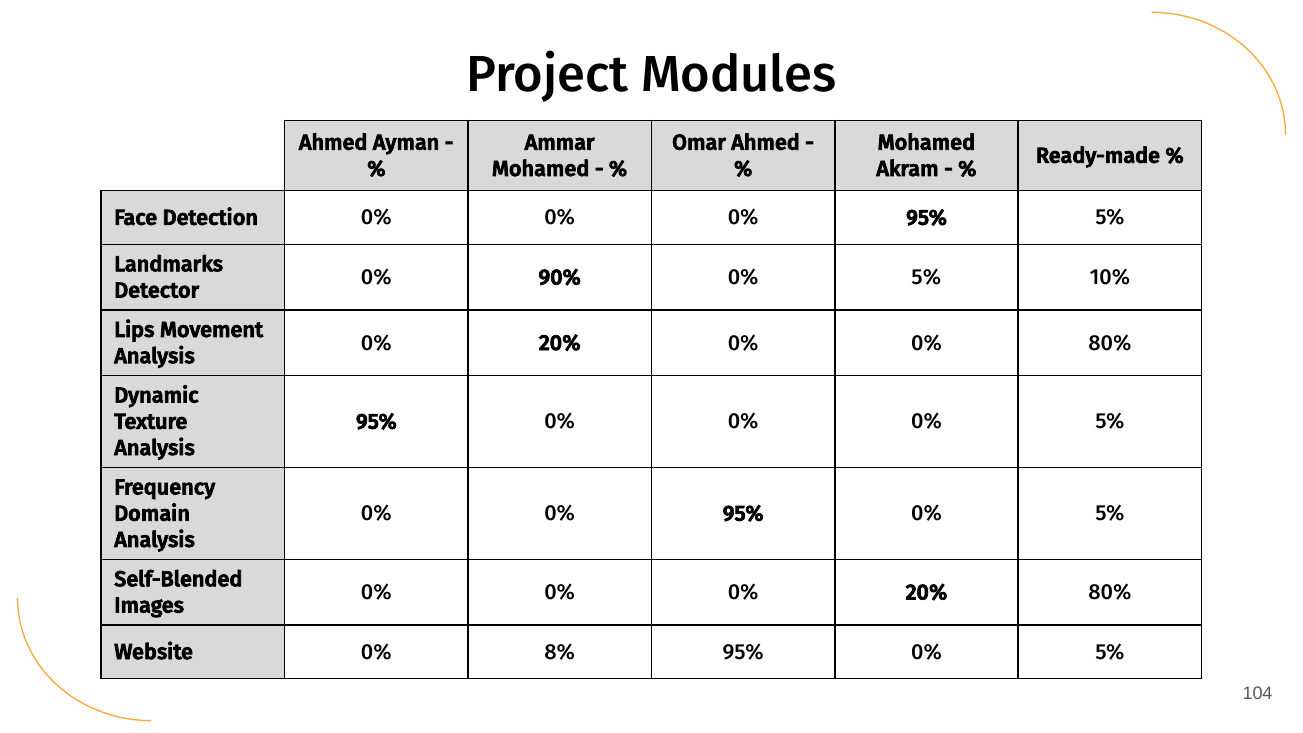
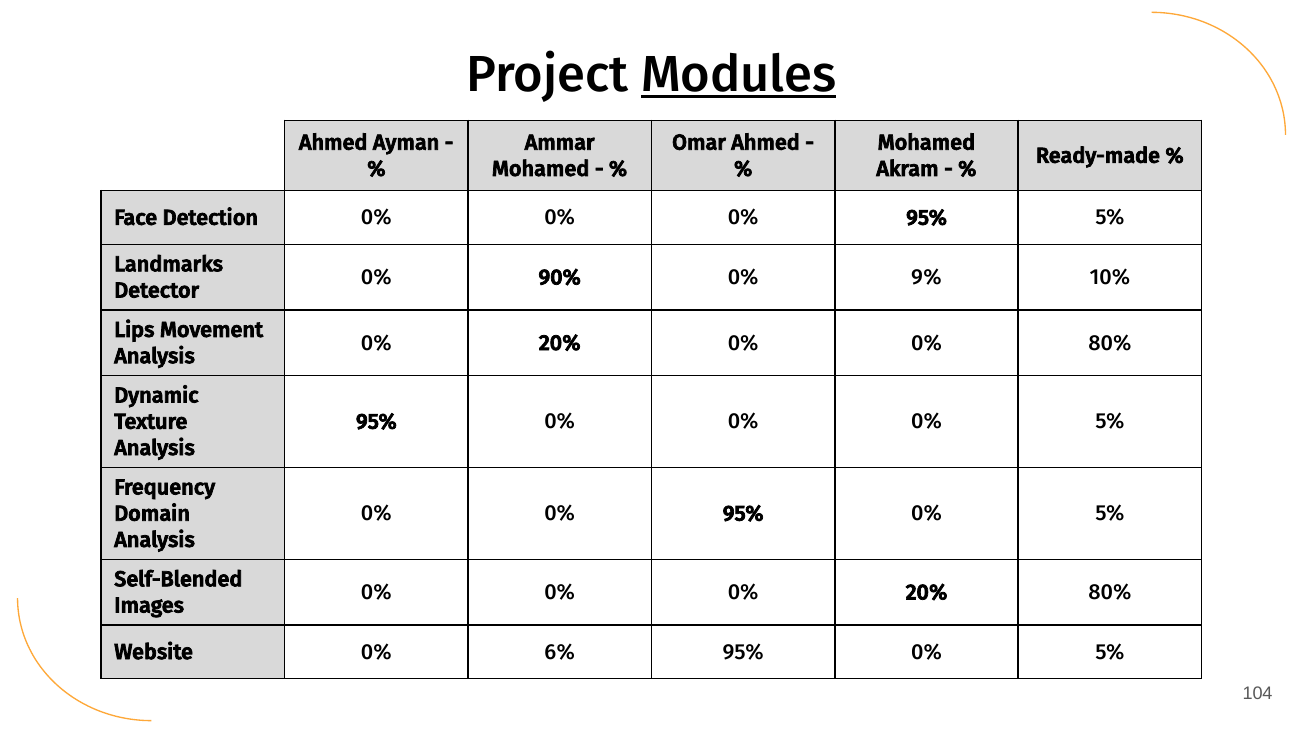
Modules underline: none -> present (739, 74)
90% 0% 5%: 5% -> 9% (926, 277)
8%: 8% -> 6% (560, 652)
